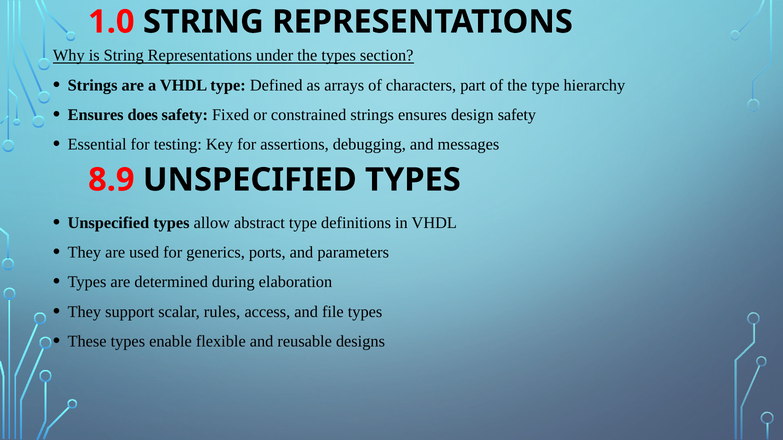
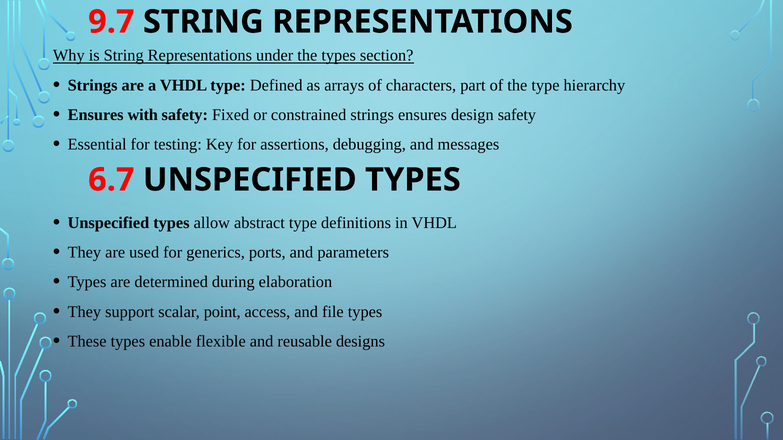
1.0: 1.0 -> 9.7 (111, 22)
does: does -> with (143, 115)
8.9: 8.9 -> 6.7 (111, 180)
rules: rules -> point (222, 312)
